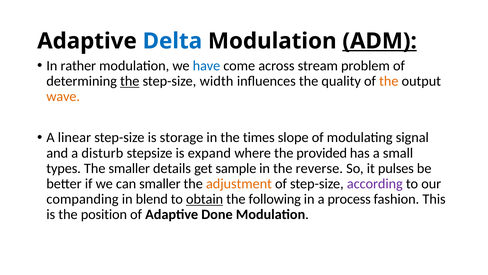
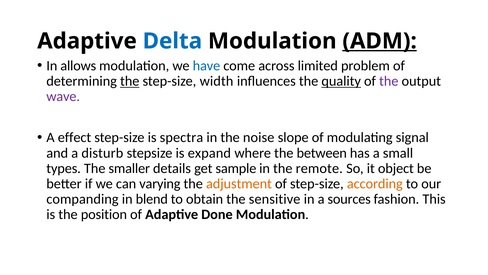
rather: rather -> allows (78, 66)
stream: stream -> limited (318, 66)
quality underline: none -> present (341, 81)
the colour: orange -> purple (389, 81)
wave colour: orange -> purple (63, 96)
linear: linear -> effect (74, 137)
storage: storage -> spectra (181, 137)
times: times -> noise (259, 137)
provided: provided -> between (322, 153)
reverse: reverse -> remote (319, 168)
pulses: pulses -> object (396, 168)
can smaller: smaller -> varying (160, 183)
according colour: purple -> orange (375, 183)
obtain underline: present -> none (205, 199)
following: following -> sensitive (275, 199)
process: process -> sources (349, 199)
